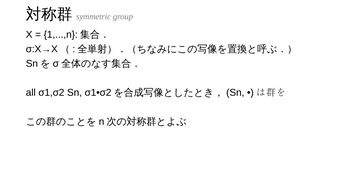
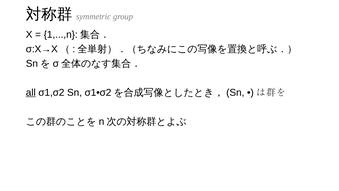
all underline: none -> present (31, 92)
